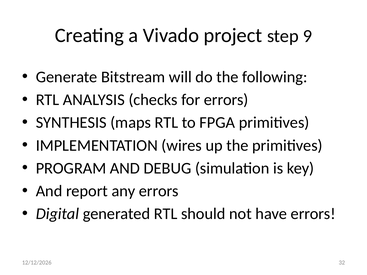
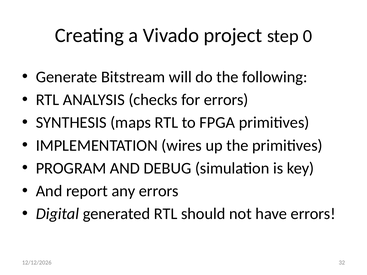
9: 9 -> 0 (307, 36)
